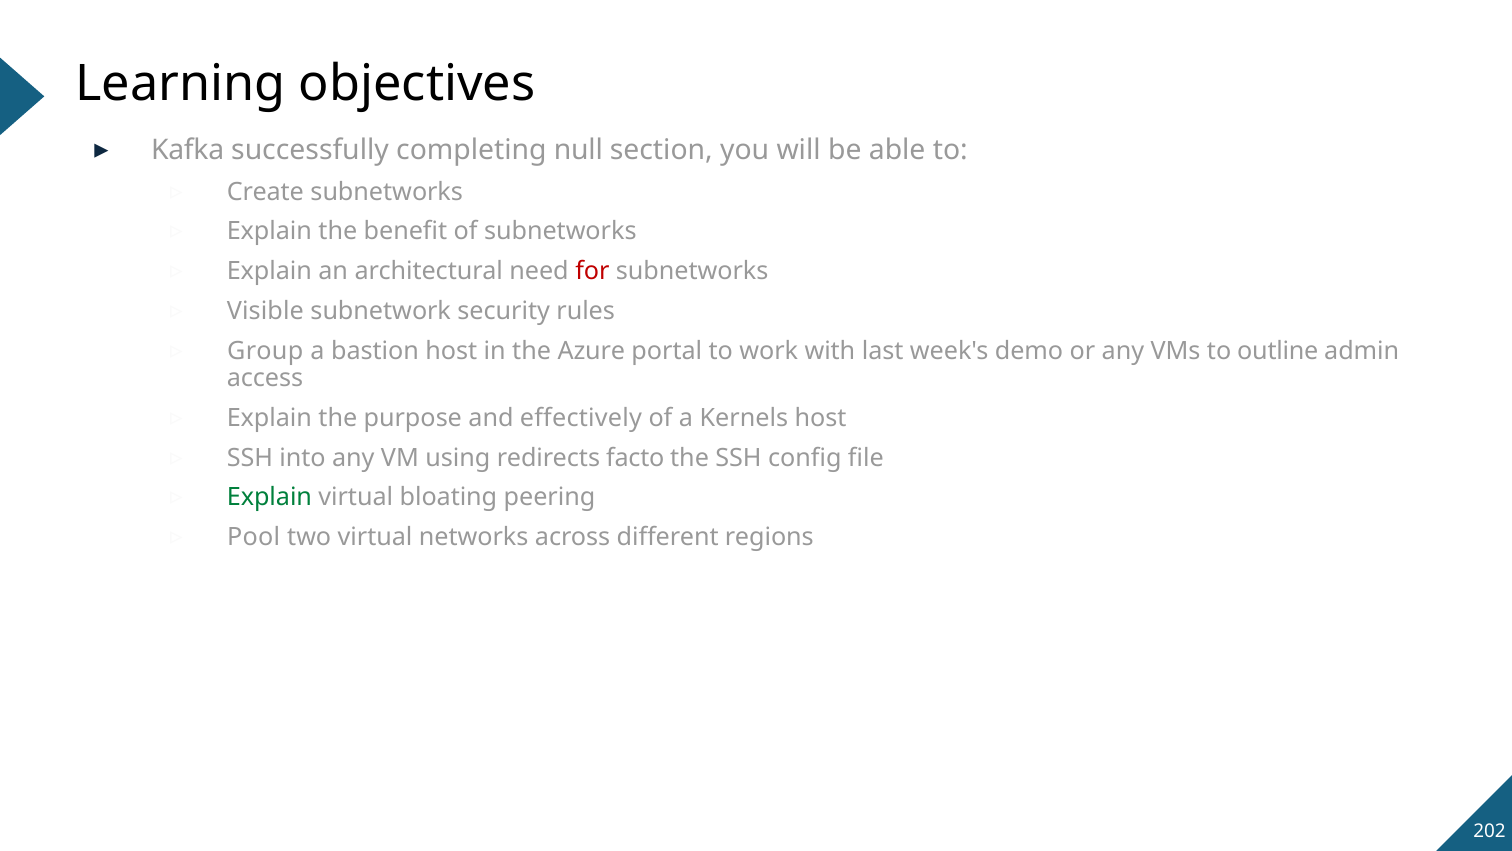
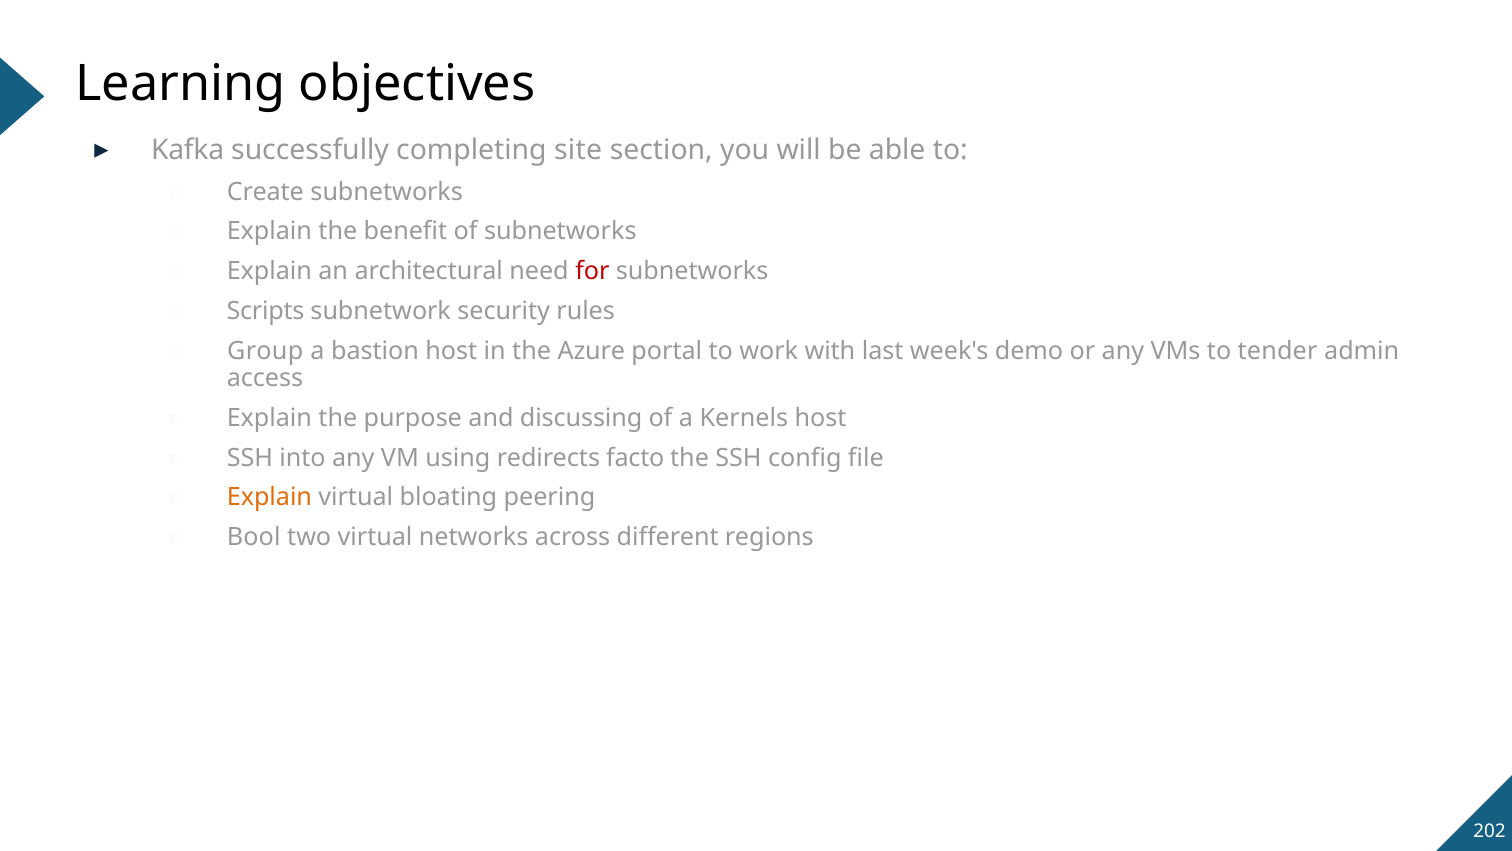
null: null -> site (578, 150)
Visible: Visible -> Scripts (265, 311)
outline: outline -> tender (1278, 351)
effectively: effectively -> discussing (581, 418)
Explain colour: green -> orange (269, 497)
Pool: Pool -> Bool (254, 537)
